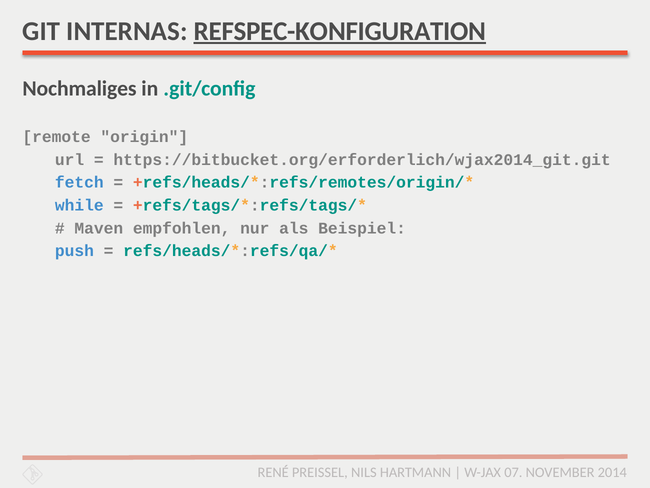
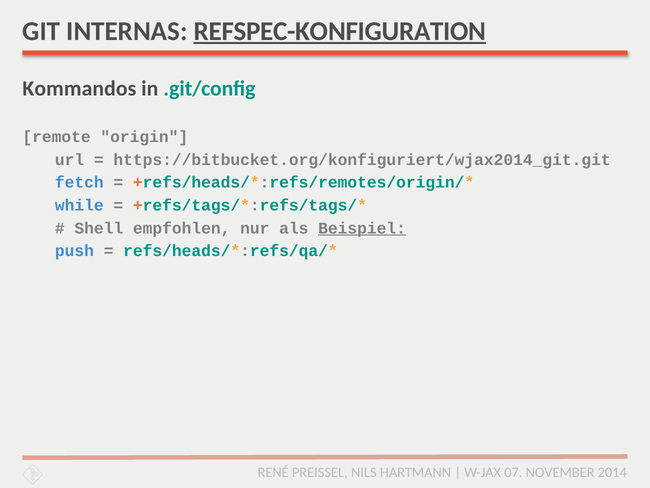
Nochmaliges: Nochmaliges -> Kommandos (79, 89)
https://bitbucket.org/erforderlich/wjax2014_git.git: https://bitbucket.org/erforderlich/wjax2014_git.git -> https://bitbucket.org/konfiguriert/wjax2014_git.git (362, 160)
Maven: Maven -> Shell (99, 228)
Beispiel underline: none -> present (362, 228)
